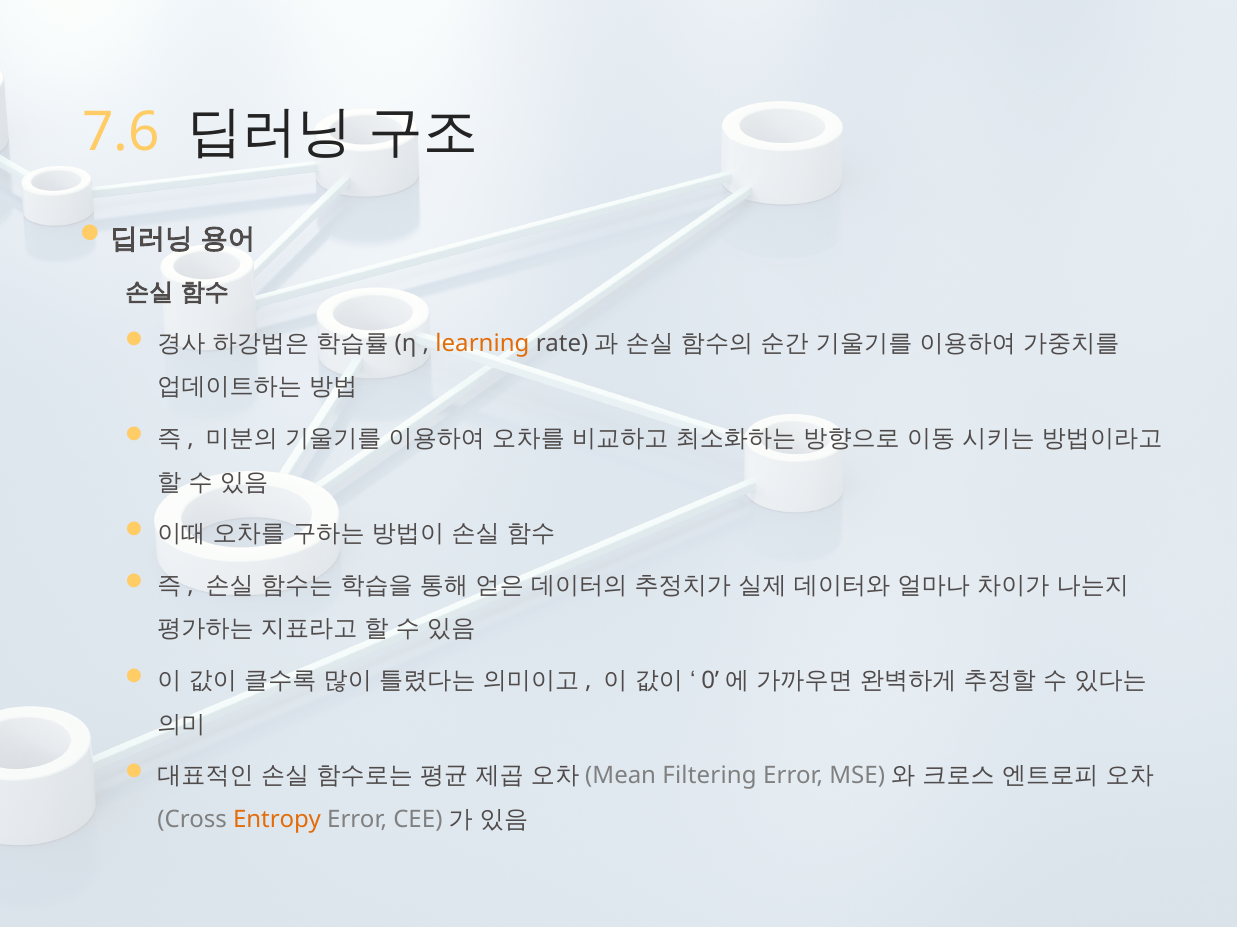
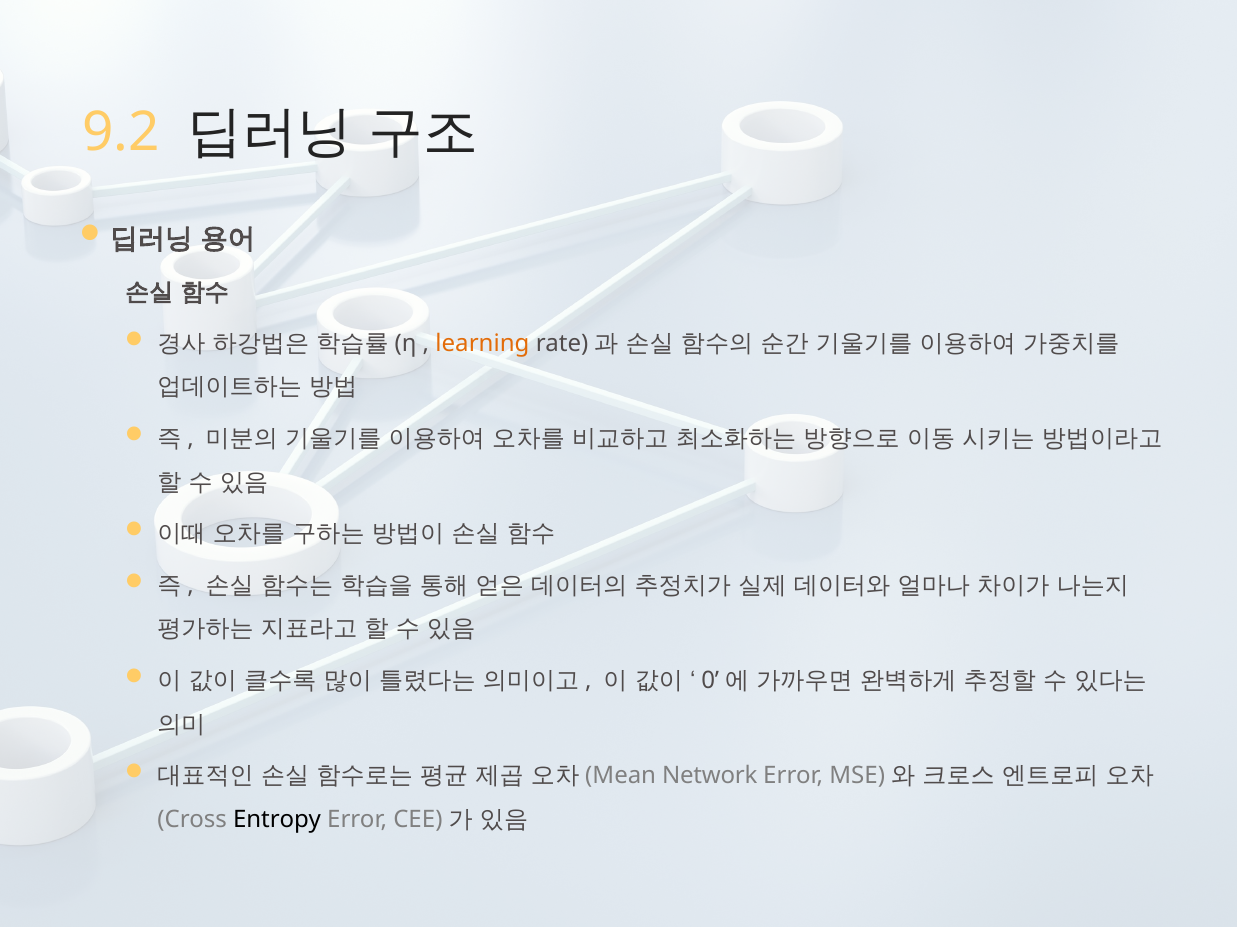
7.6: 7.6 -> 9.2 (121, 132)
Filtering: Filtering -> Network (710, 777)
Entropy colour: orange -> black (277, 820)
